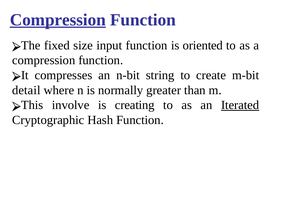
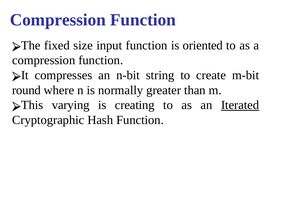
Compression underline: present -> none (58, 20)
detail: detail -> round (26, 90)
involve: involve -> varying (71, 105)
